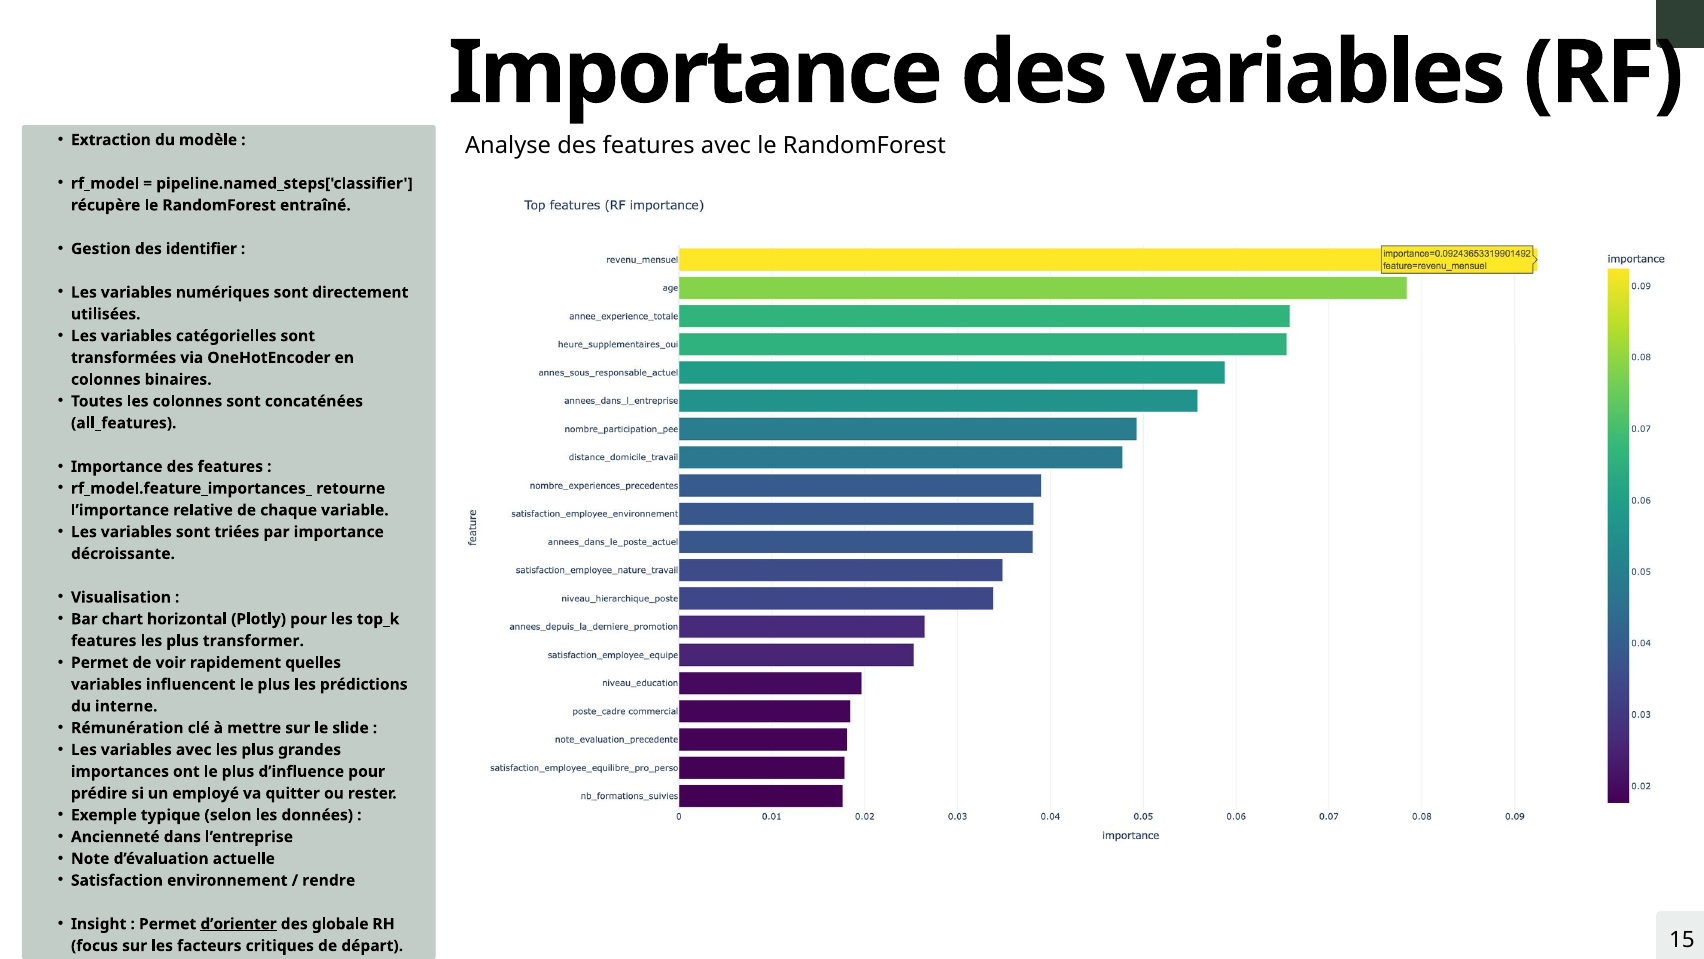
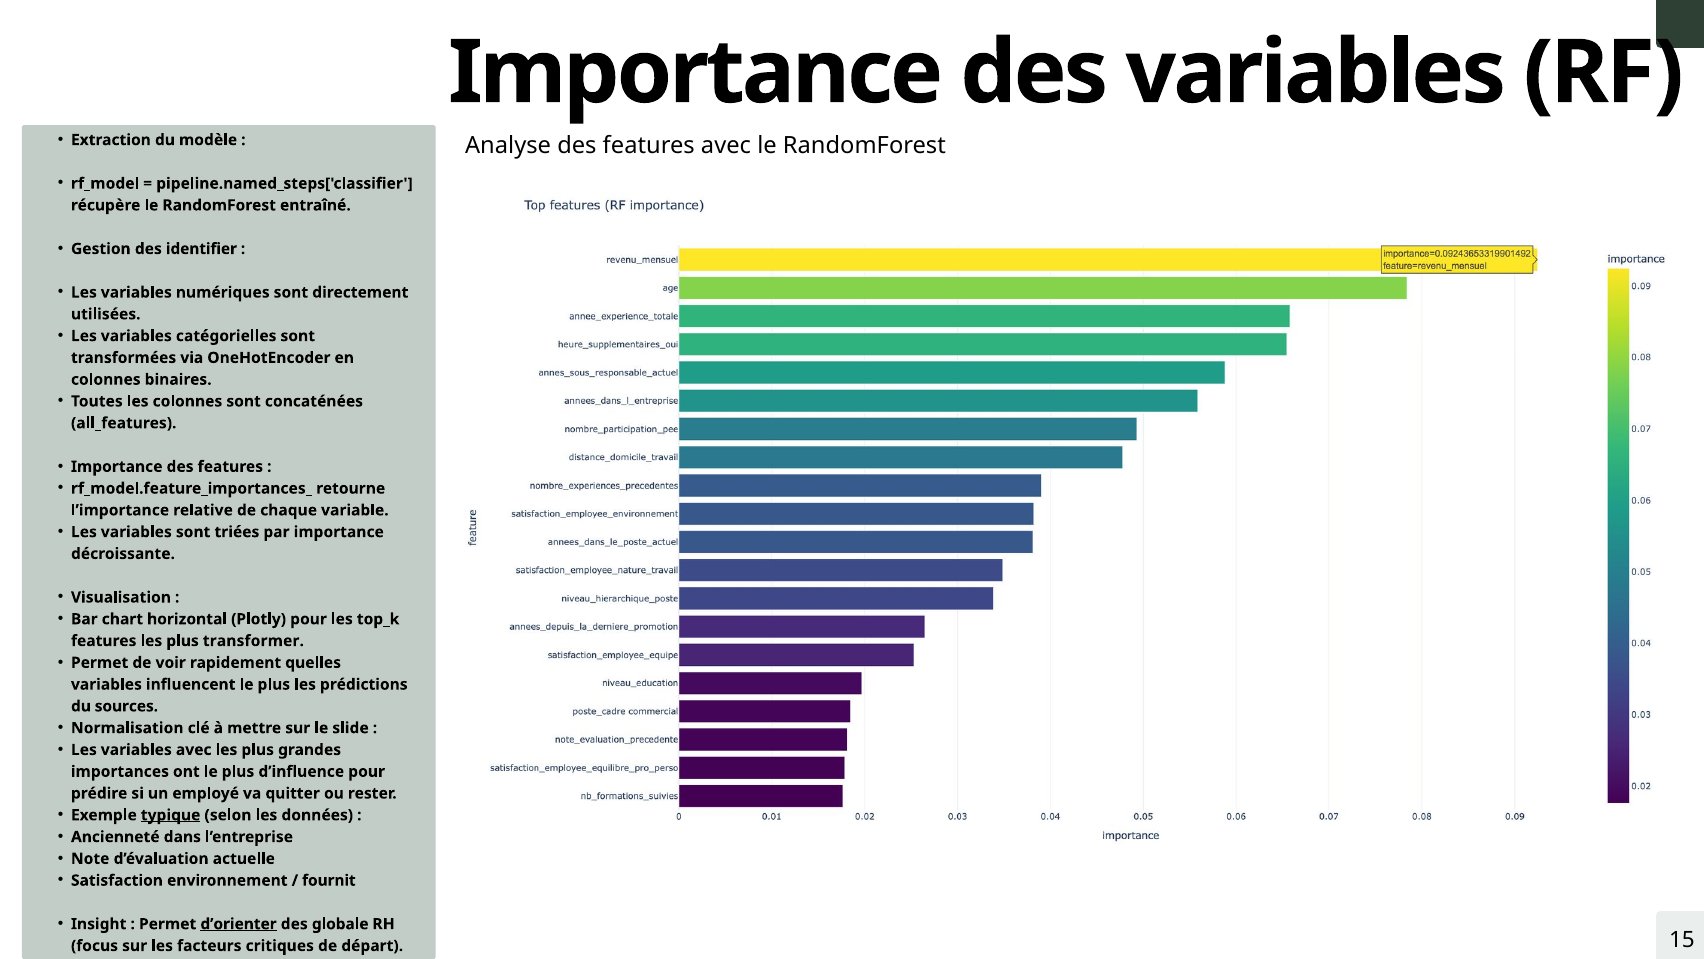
interne: interne -> sources (126, 706)
Rémunération: Rémunération -> Normalisation (127, 728)
typique underline: none -> present (171, 815)
rendre: rendre -> fournit (329, 880)
